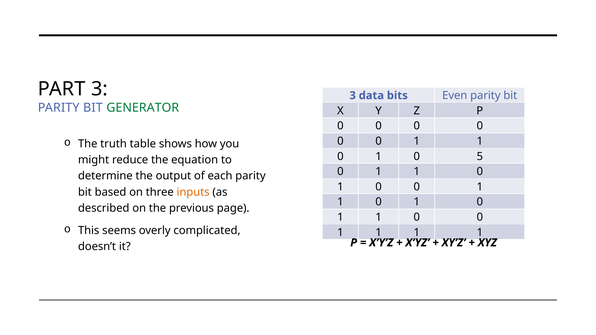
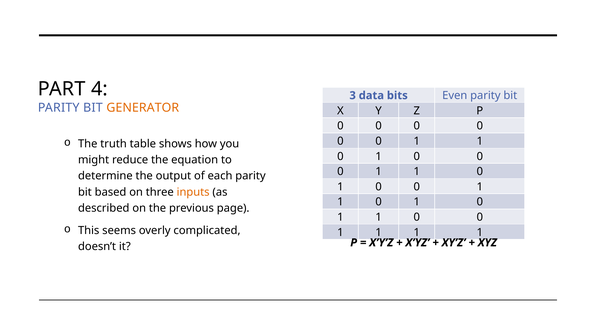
PART 3: 3 -> 4 (99, 89)
GENERATOR colour: green -> orange (143, 108)
5: 5 -> 0 (480, 156)
